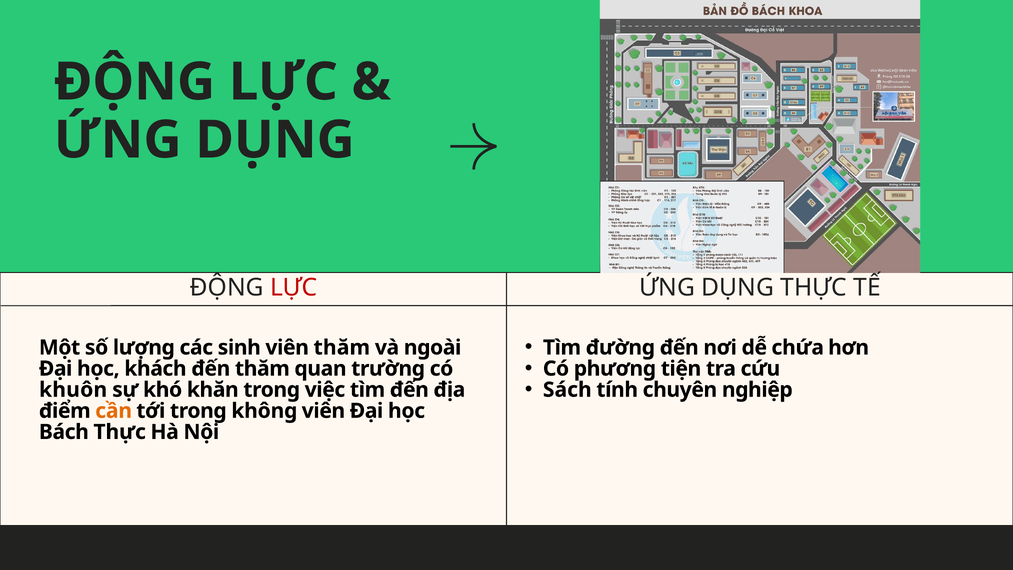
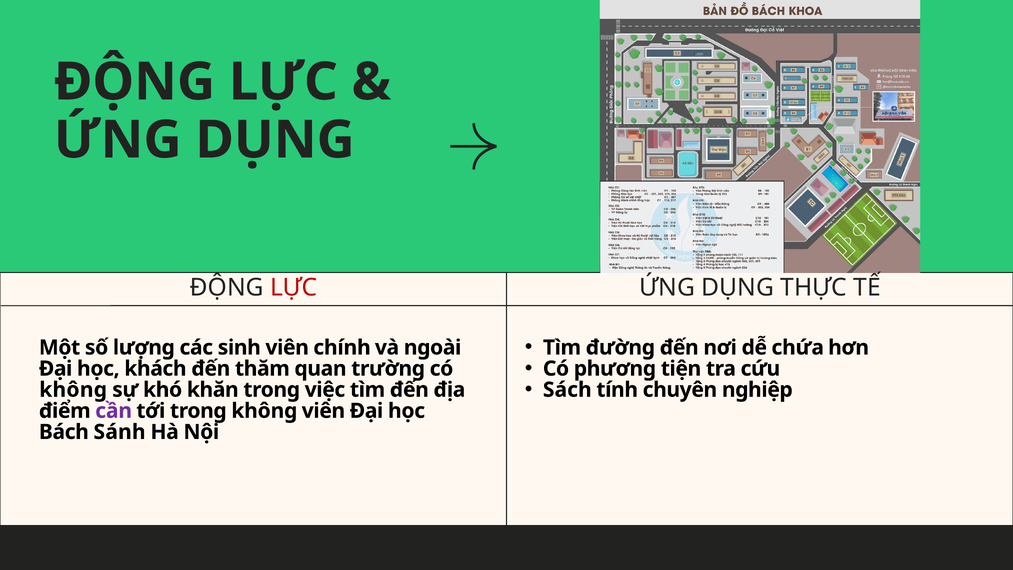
thăm: thăm -> chính (342, 347)
khuôn: khuôn -> không (73, 390)
cần colour: orange -> purple (114, 411)
Bách Thực: Thực -> Sánh (120, 432)
